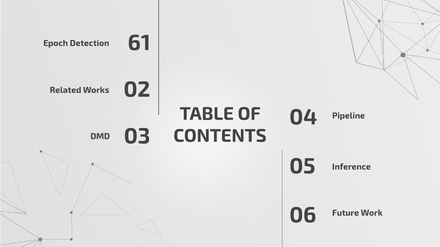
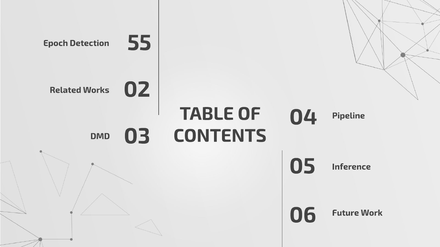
61: 61 -> 55 (139, 43)
